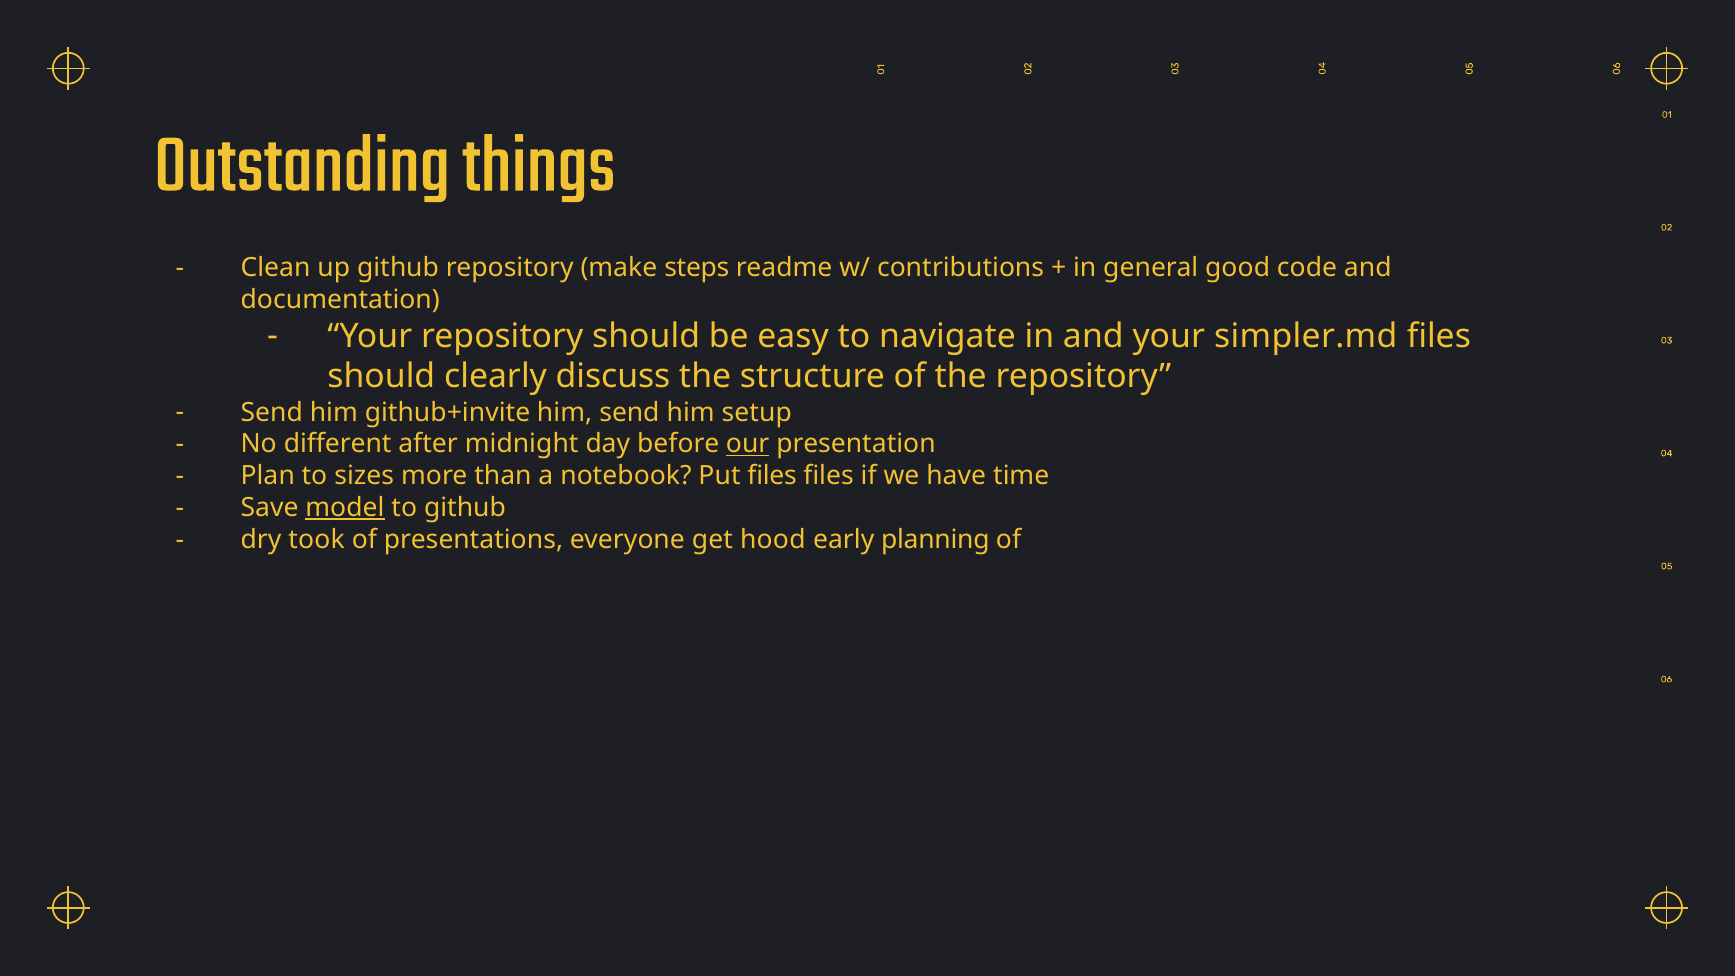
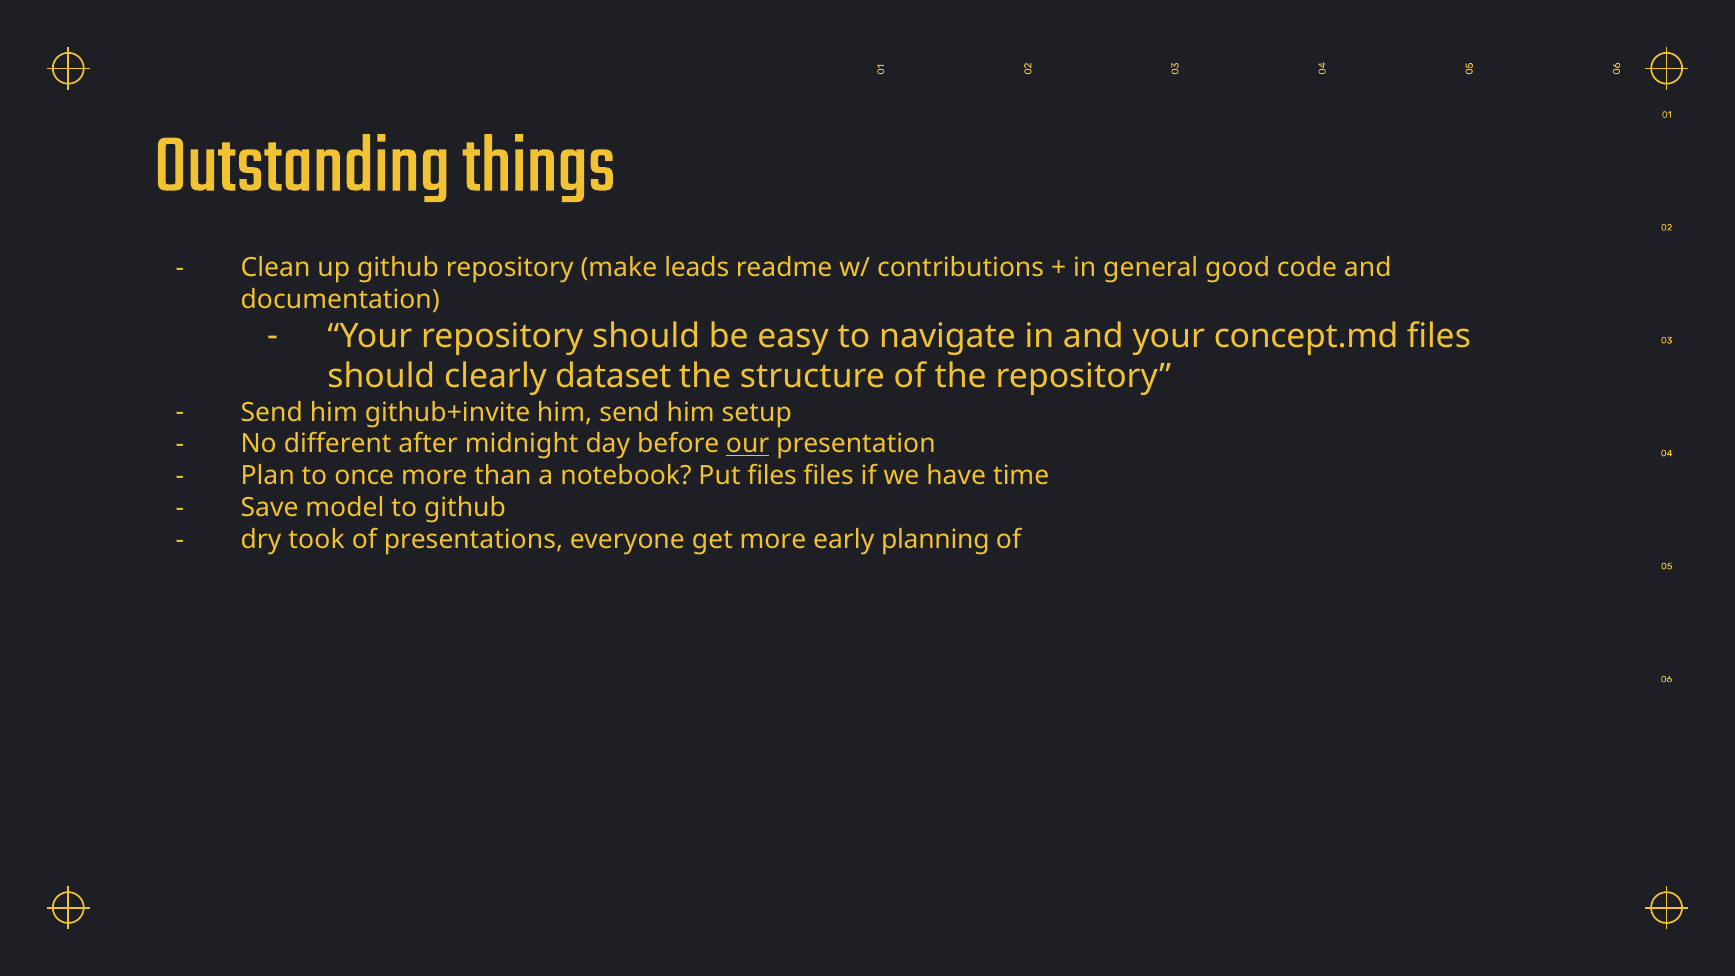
steps: steps -> leads (697, 268)
simpler.md: simpler.md -> concept.md (1306, 336)
discuss: discuss -> dataset (613, 377)
sizes: sizes -> once (364, 476)
model underline: present -> none (345, 508)
get hood: hood -> more (773, 540)
